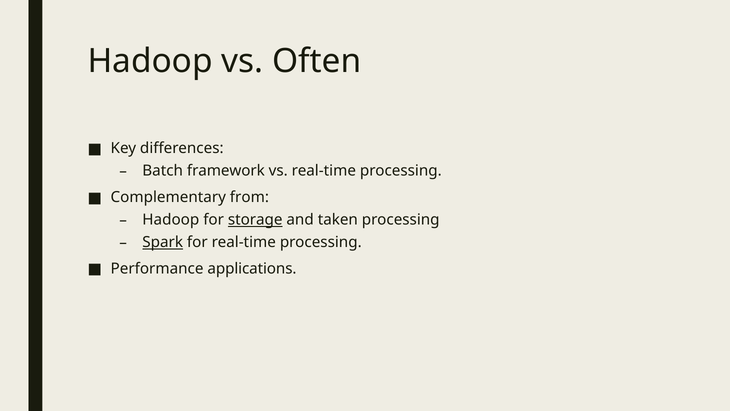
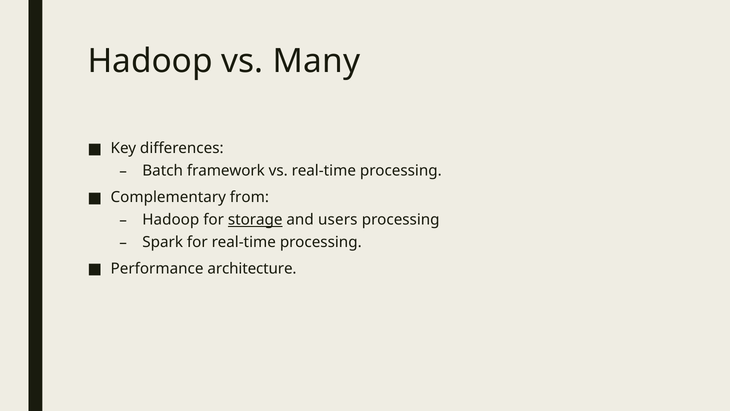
Often: Often -> Many (317, 61)
taken: taken -> users (338, 220)
Spark underline: present -> none (163, 242)
applications: applications -> architecture (252, 268)
